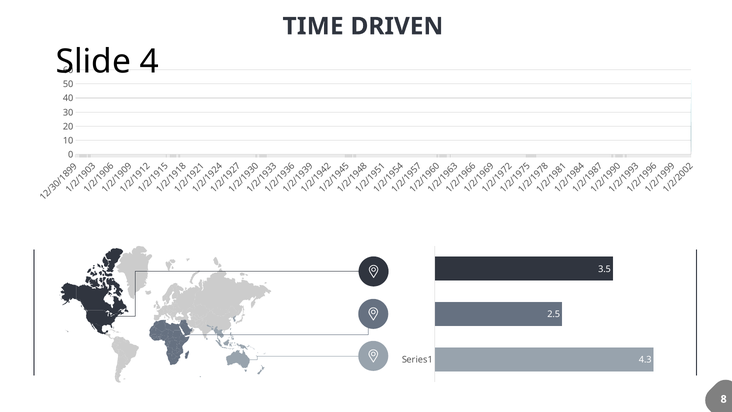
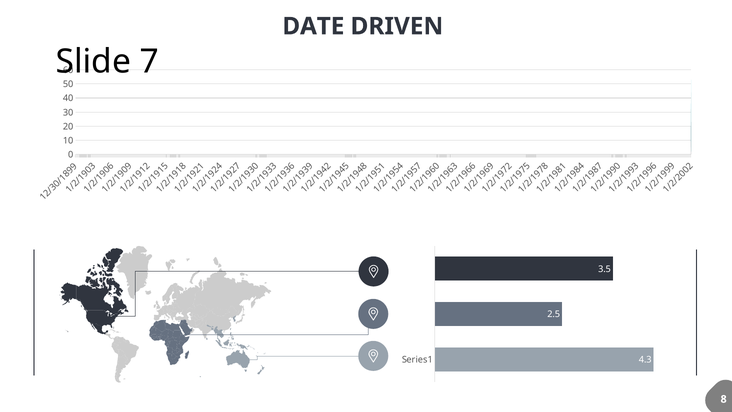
TIME: TIME -> DATE (313, 26)
4: 4 -> 7 (149, 61)
